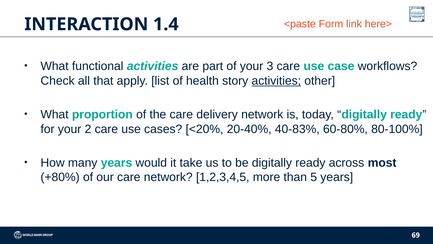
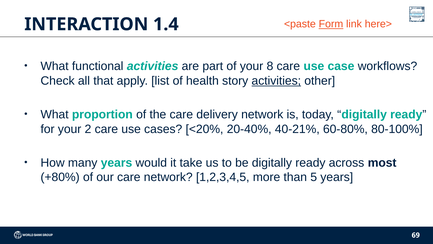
Form underline: none -> present (331, 24)
3: 3 -> 8 (270, 66)
40-83%: 40-83% -> 40-21% (297, 129)
